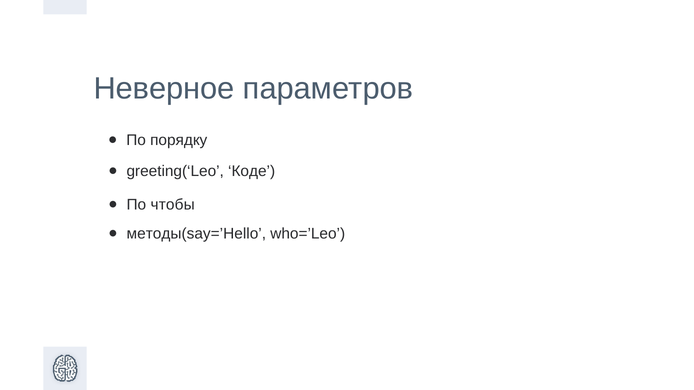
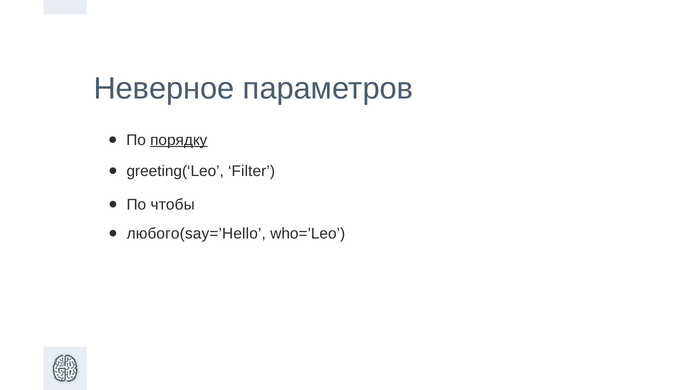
порядку underline: none -> present (179, 140)
Коде: Коде -> Filter (252, 171)
методы(say=’Hello: методы(say=’Hello -> любого(say=’Hello (196, 234)
